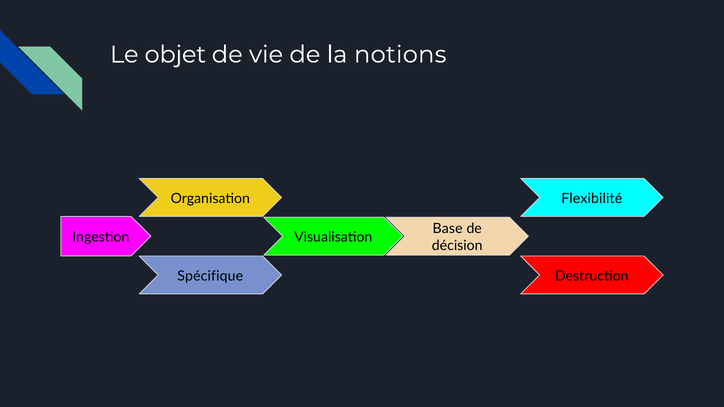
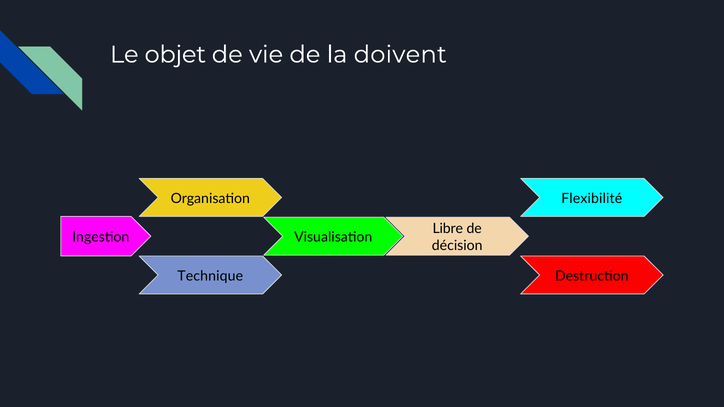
notions: notions -> doivent (400, 55)
Base: Base -> Libre (448, 229)
Spécifique: Spécifique -> Technique (210, 276)
